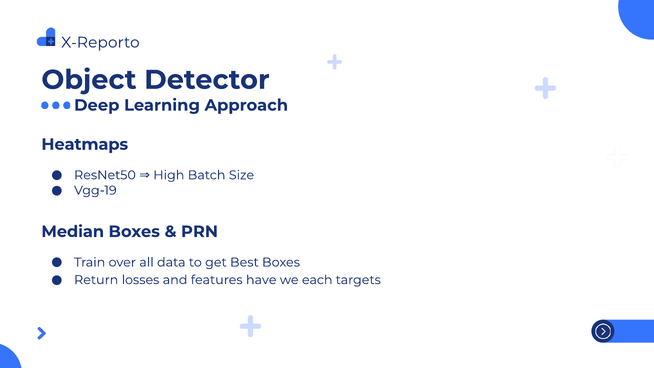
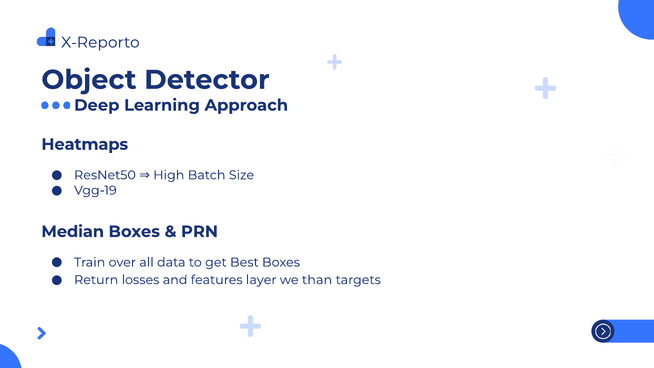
have: have -> layer (261, 280)
each: each -> than (317, 280)
